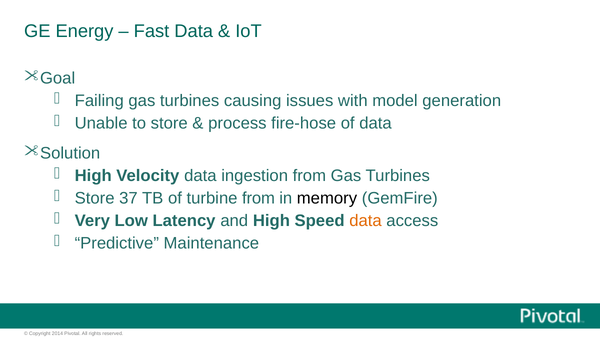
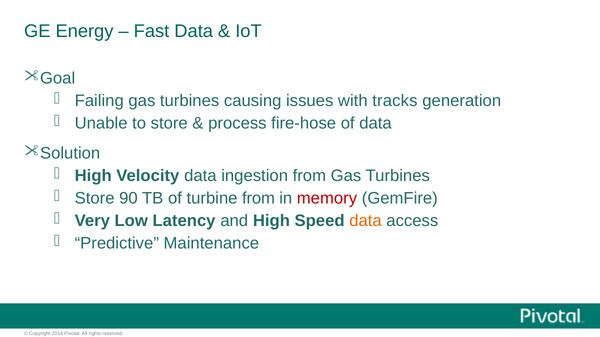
model: model -> tracks (395, 101)
37: 37 -> 90 (128, 199)
memory colour: black -> red (327, 199)
